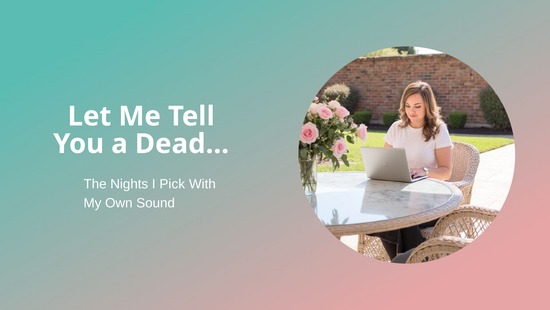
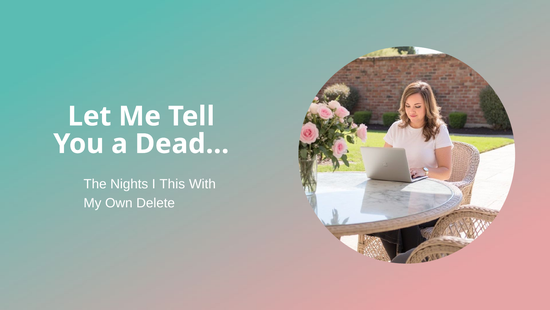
Pick: Pick -> This (172, 184)
Sound: Sound -> Delete (156, 203)
